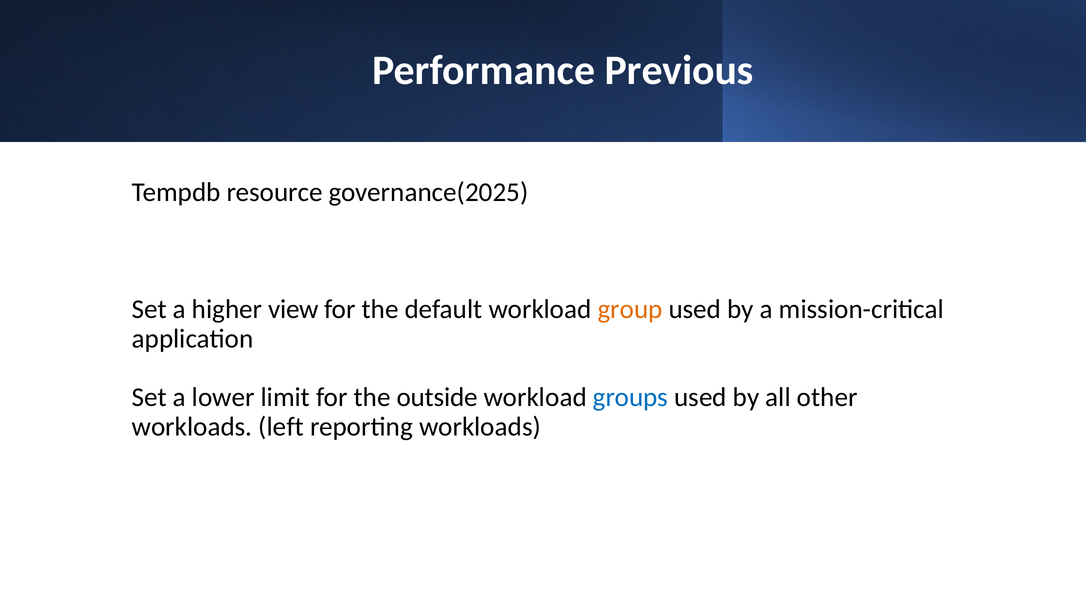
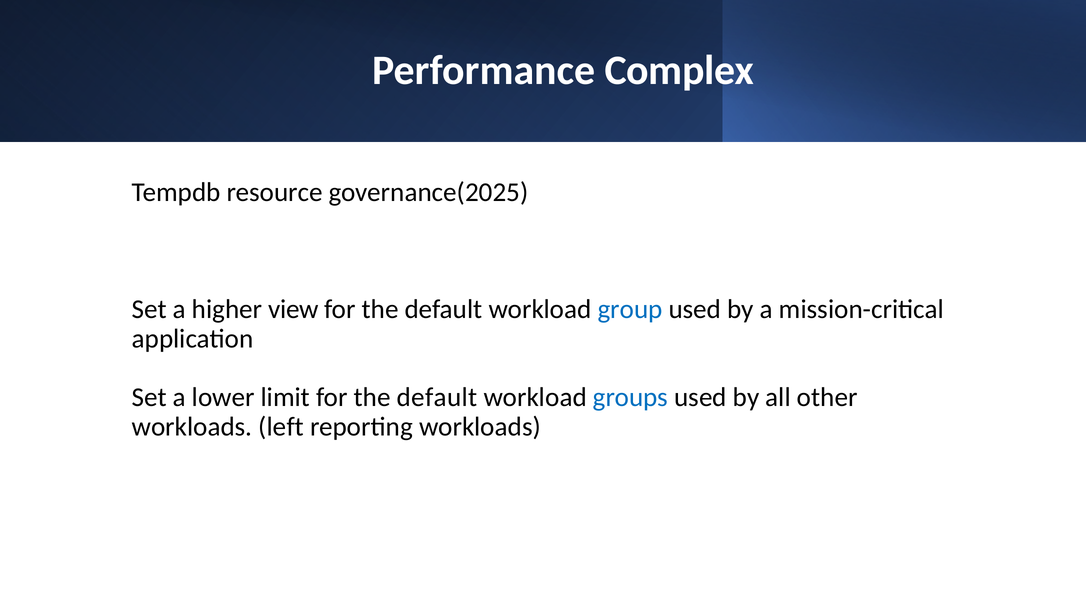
Previous: Previous -> Complex (679, 70)
group colour: orange -> blue (630, 309)
limit for the outside: outside -> default (437, 397)
